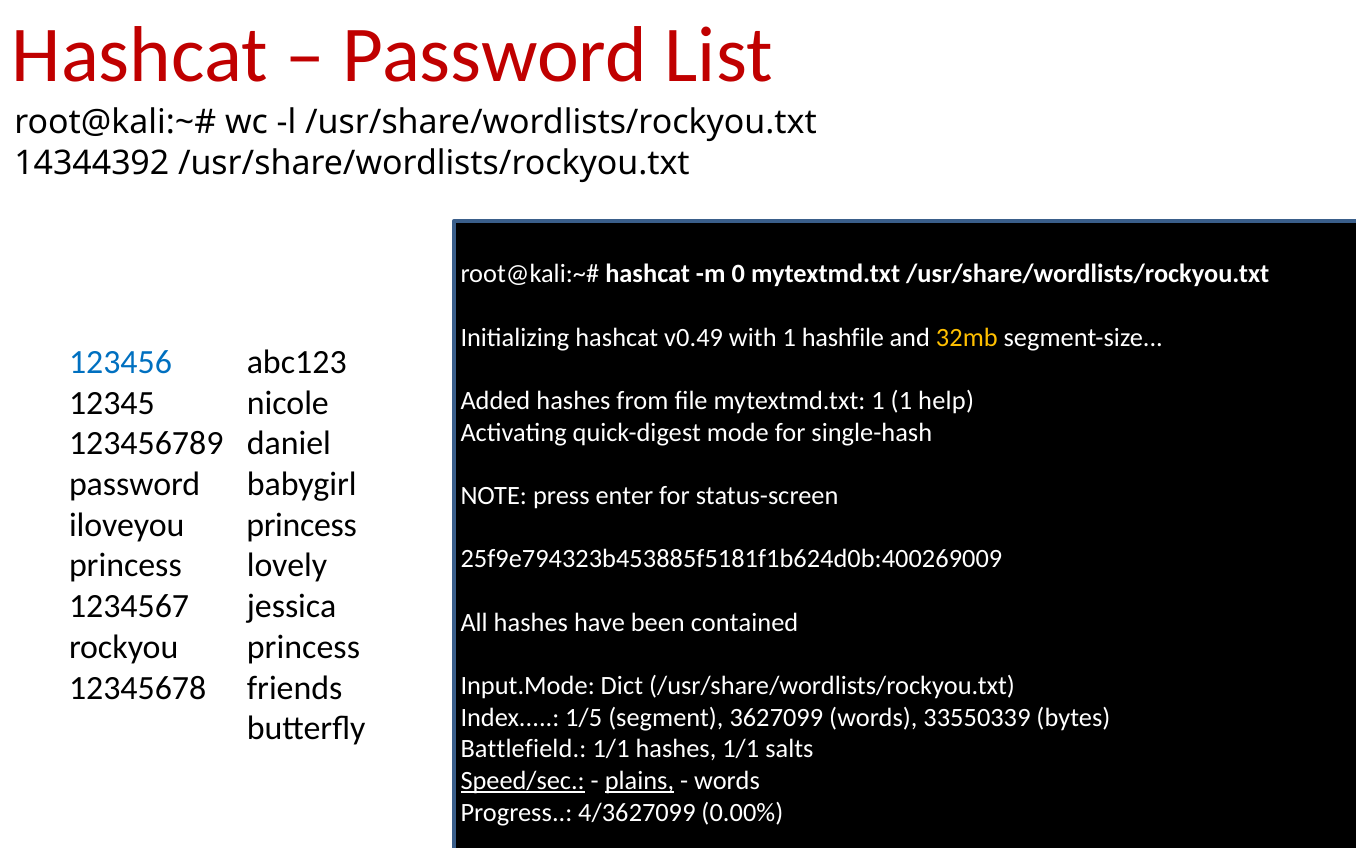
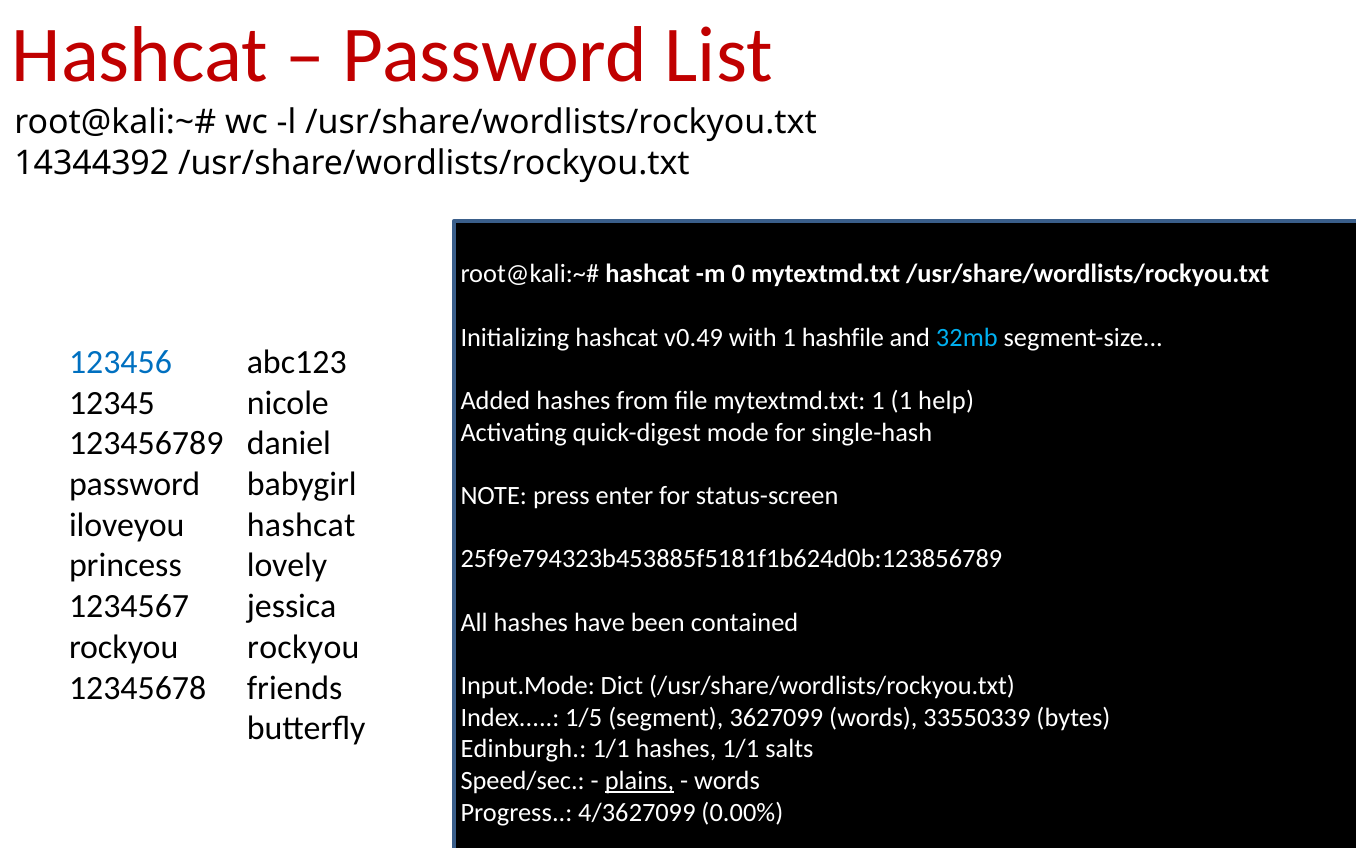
32mb colour: yellow -> light blue (967, 337)
princess: princess -> hashcat (301, 525)
25f9e794323b453885f5181f1b624d0b:400269009: 25f9e794323b453885f5181f1b624d0b:400269009 -> 25f9e794323b453885f5181f1b624d0b:123856789 (731, 559)
princess: princess -> rockyou (303, 647)
Battlefield: Battlefield -> Edinburgh (523, 749)
Speed/sec underline: present -> none (523, 780)
